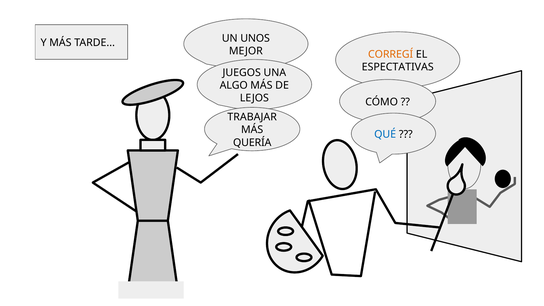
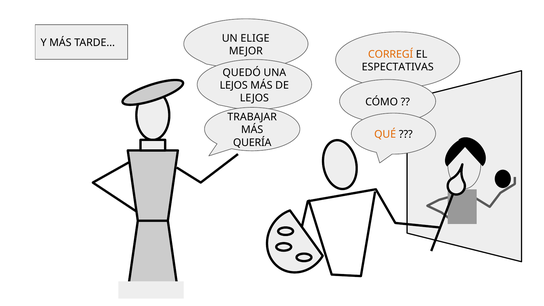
UNOS: UNOS -> ELIGE (255, 38)
JUEGOS: JUEGOS -> QUEDÓ (242, 73)
ALGO: ALGO -> LEJOS (234, 85)
QUÉ colour: blue -> orange (385, 134)
